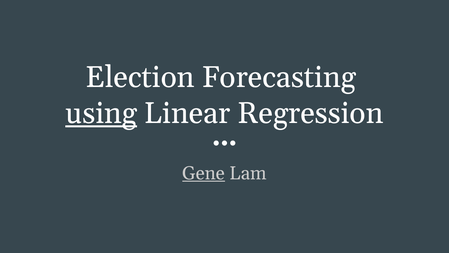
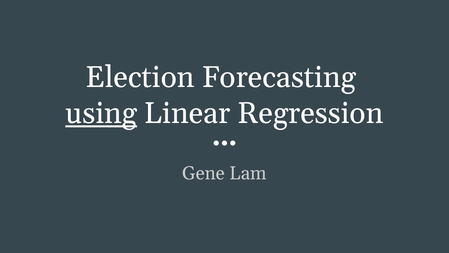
Gene underline: present -> none (204, 173)
